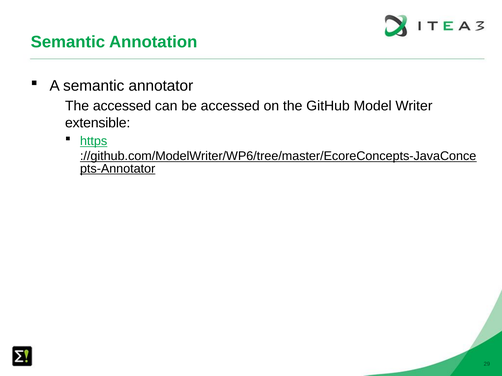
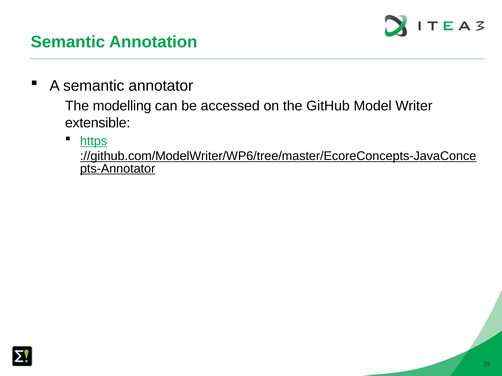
The accessed: accessed -> modelling (122, 106)
